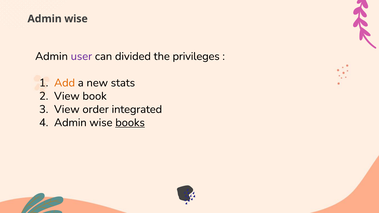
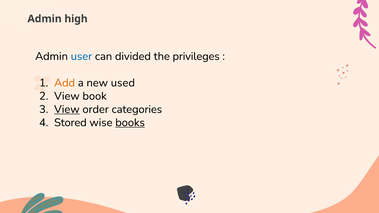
wise: wise -> high (76, 19)
user colour: purple -> blue (81, 56)
stats: stats -> used (123, 83)
View underline: none -> present (67, 109)
integrated: integrated -> categories (137, 109)
Admin: Admin -> Stored (70, 123)
